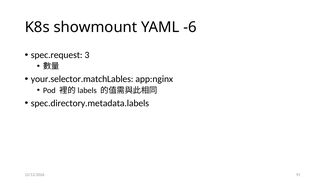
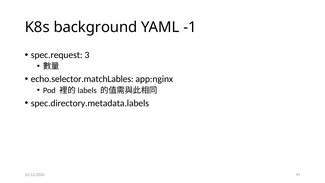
showmount: showmount -> background (95, 27)
-6: -6 -> -1 (190, 27)
your.selector.matchLables: your.selector.matchLables -> echo.selector.matchLables (82, 79)
